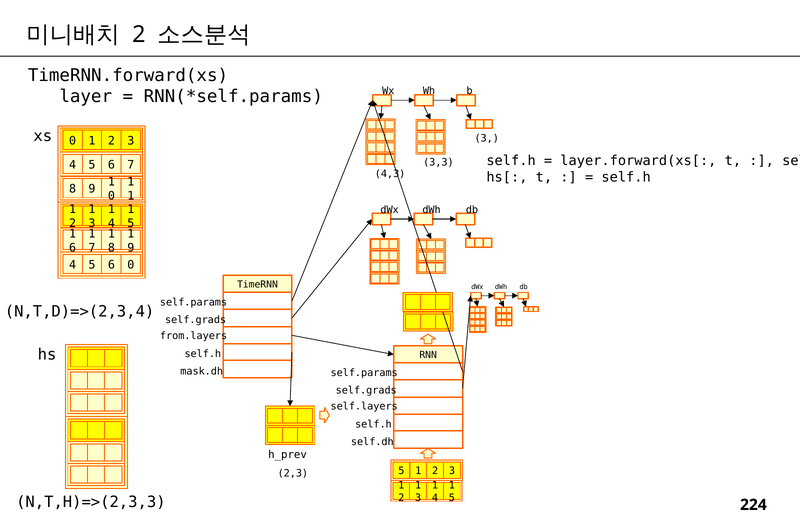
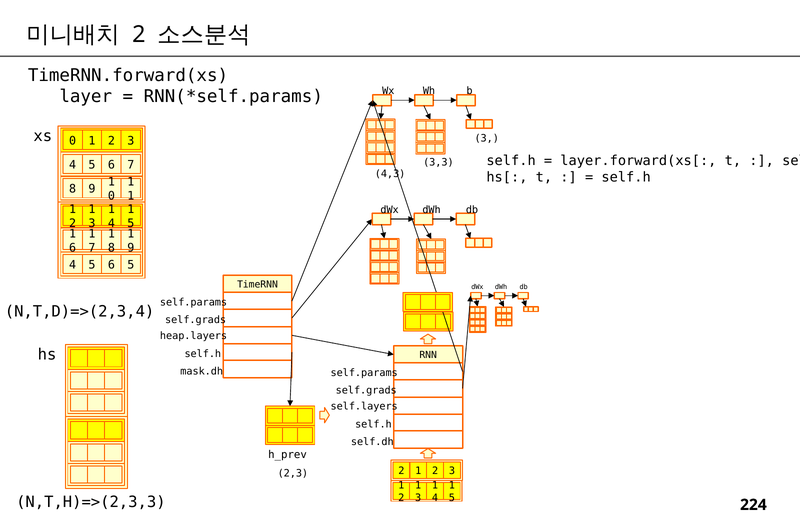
6 0: 0 -> 5 (131, 265)
from.layers: from.layers -> heap.layers (194, 336)
2,3 5: 5 -> 2 (401, 471)
